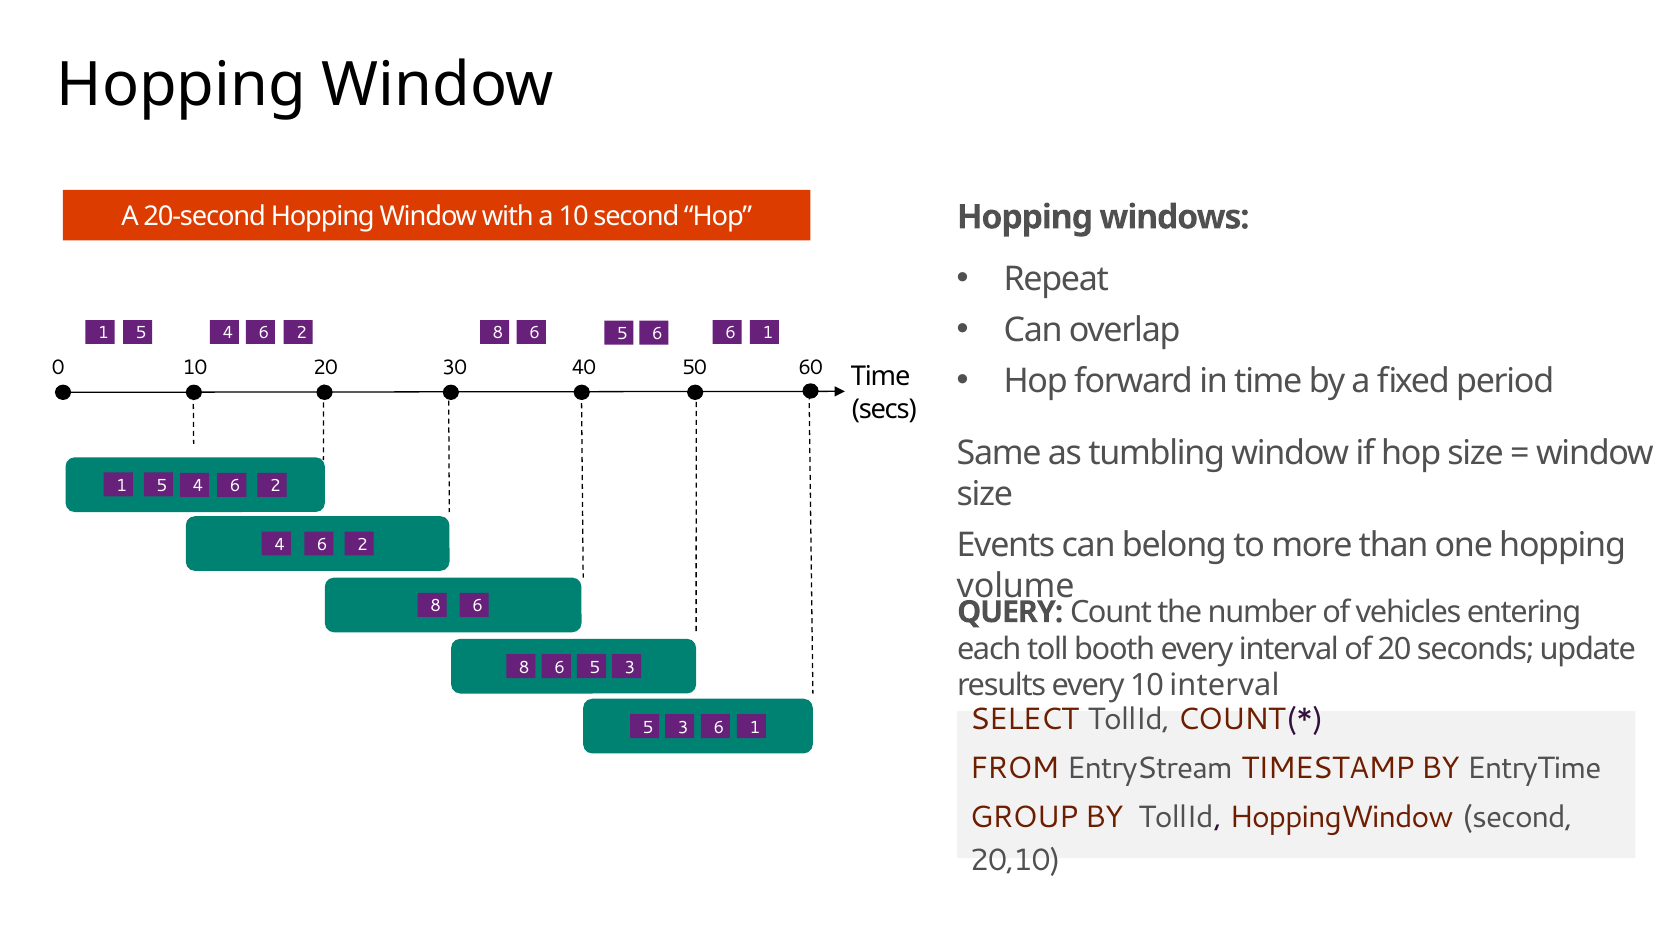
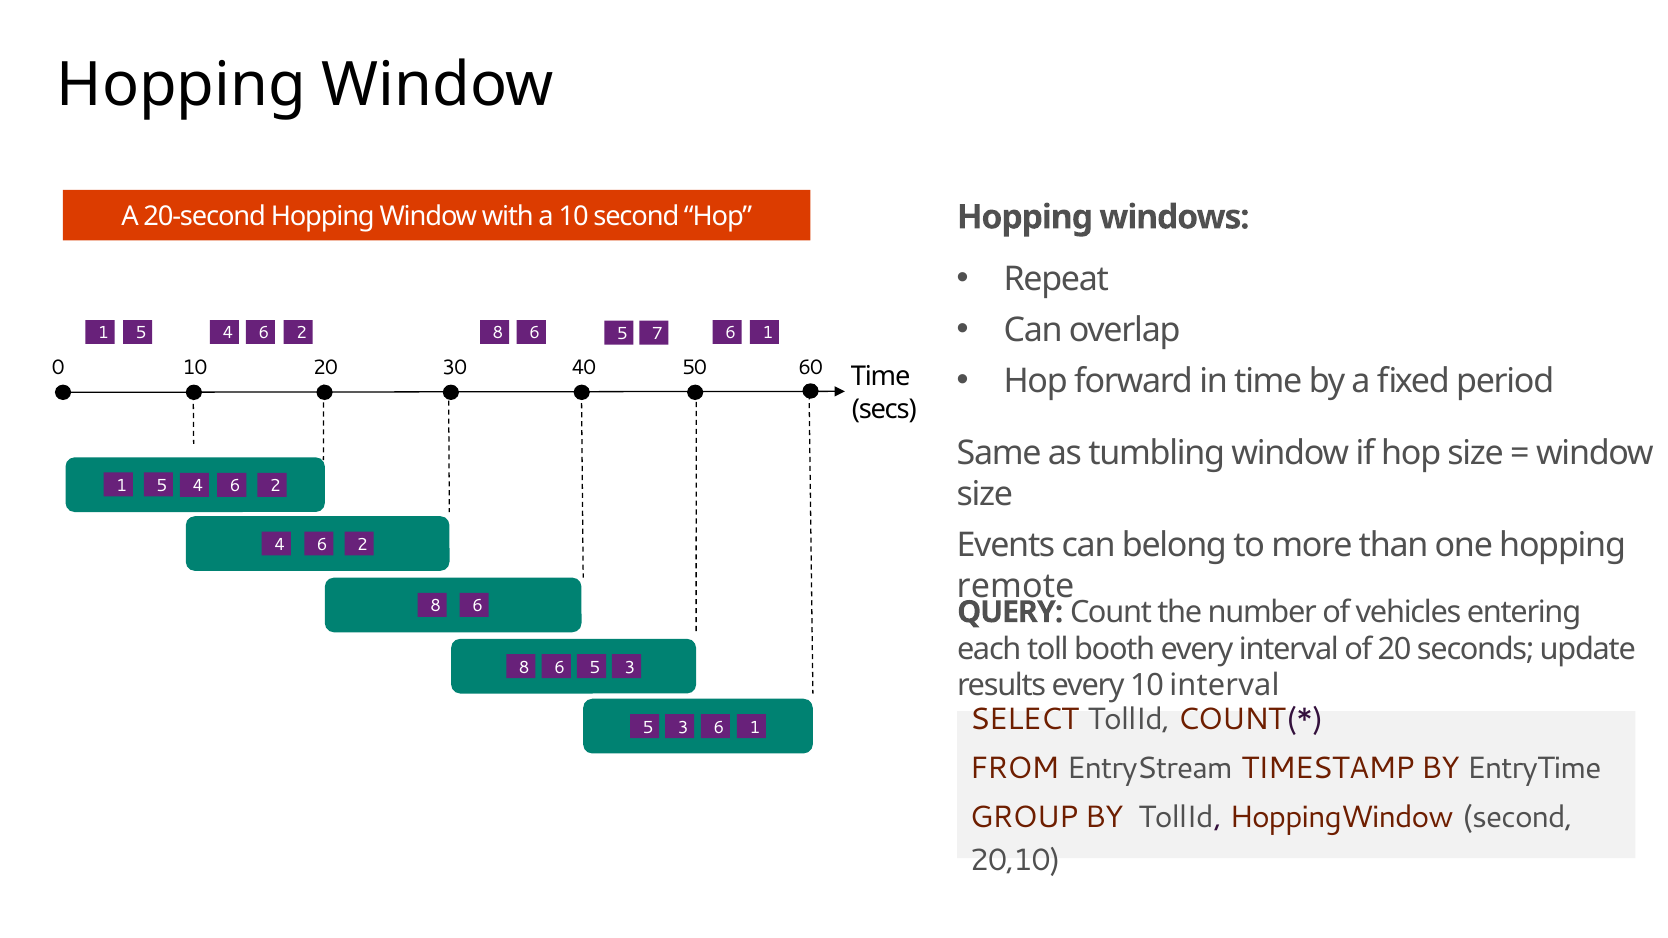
5 6: 6 -> 7 (657, 334)
volume: volume -> remote (1016, 587)
